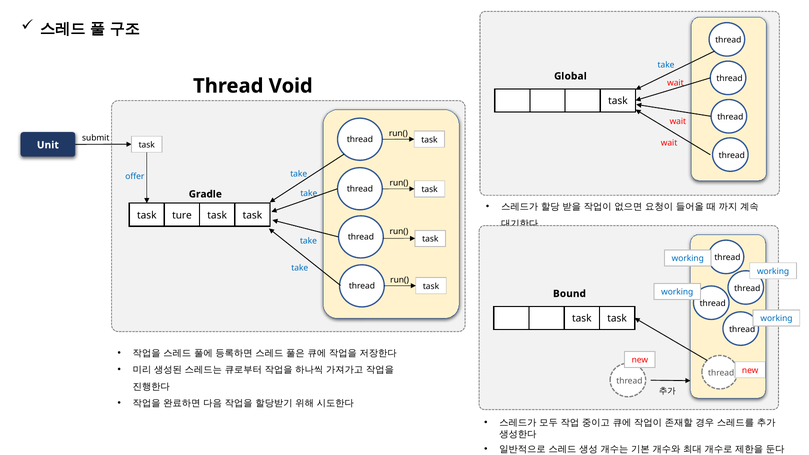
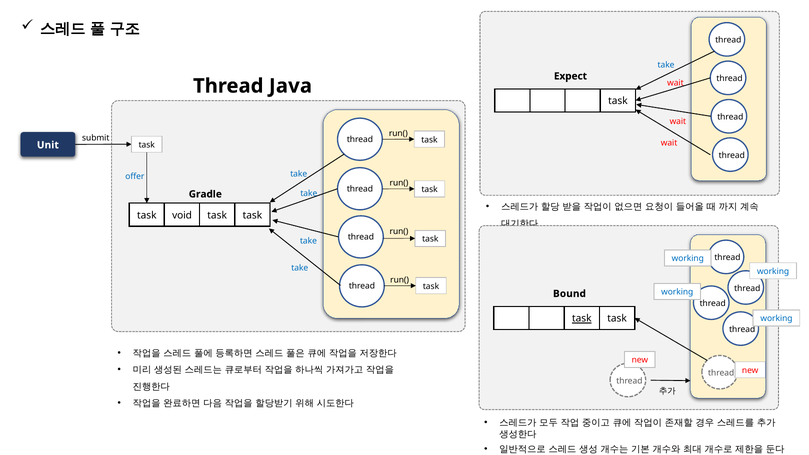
Global: Global -> Expect (570, 76)
Void: Void -> Java (290, 86)
ture: ture -> void (182, 215)
task underline: none -> present (582, 319)
